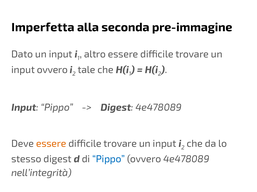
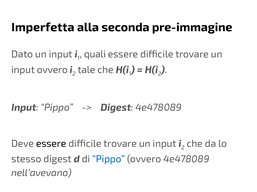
altro: altro -> quali (95, 54)
essere colour: orange -> black (51, 144)
nell’integrità: nell’integrità -> nell’avevano (41, 173)
